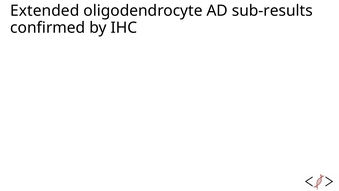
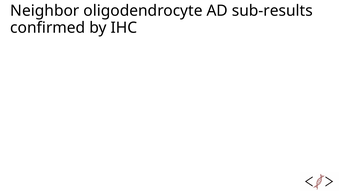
Extended: Extended -> Neighbor (45, 11)
